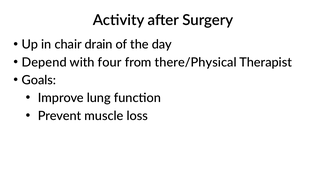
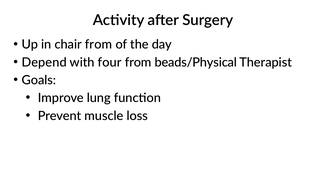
chair drain: drain -> from (99, 45)
there/Physical: there/Physical -> beads/Physical (196, 62)
